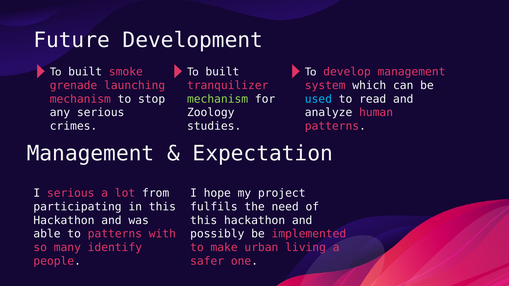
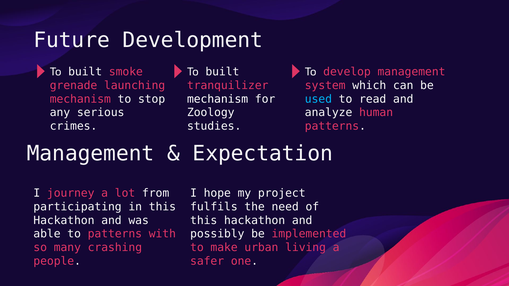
mechanism colour: light green -> white (218, 99)
I serious: serious -> journey (71, 193)
identify: identify -> crashing (115, 248)
